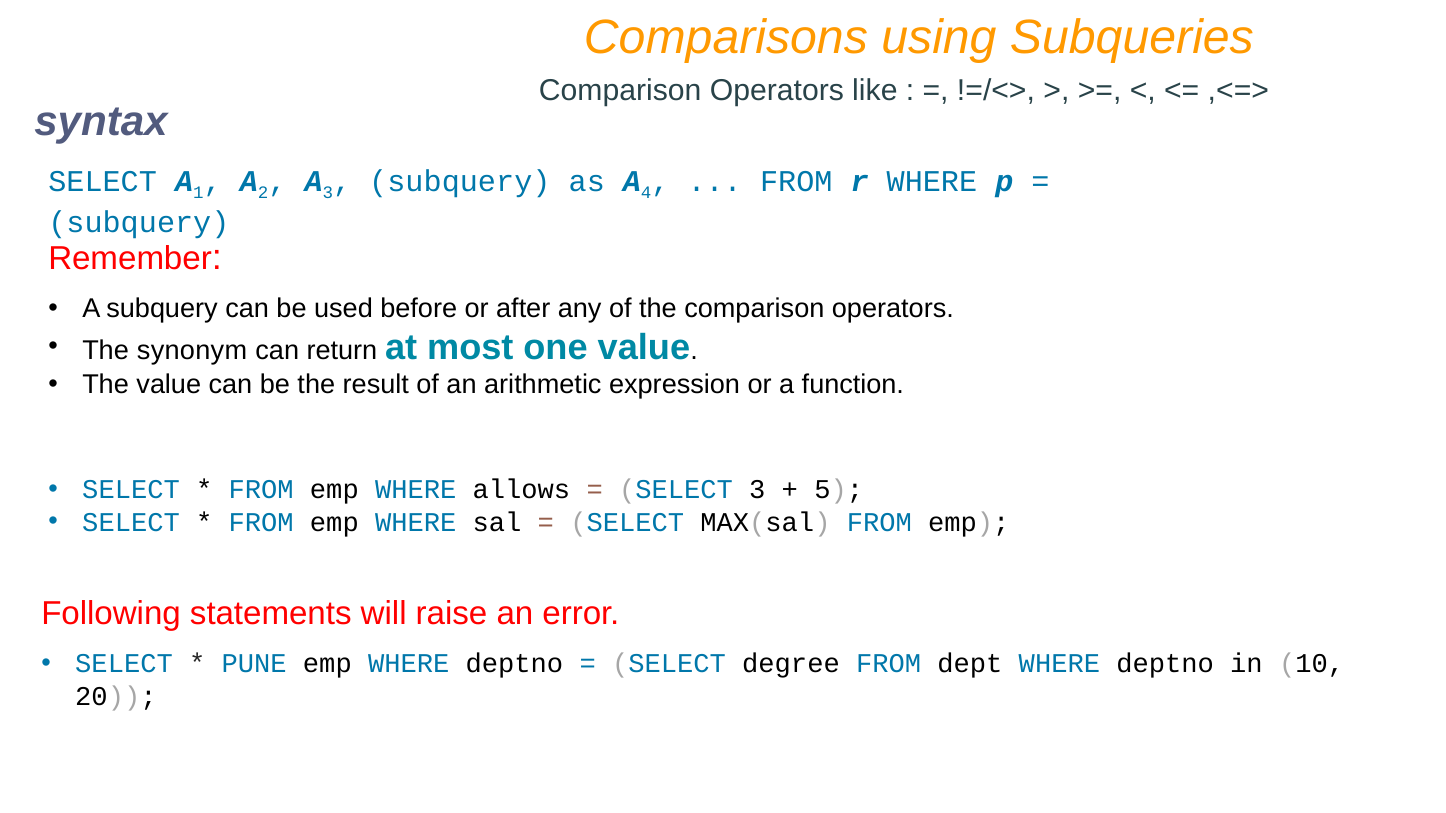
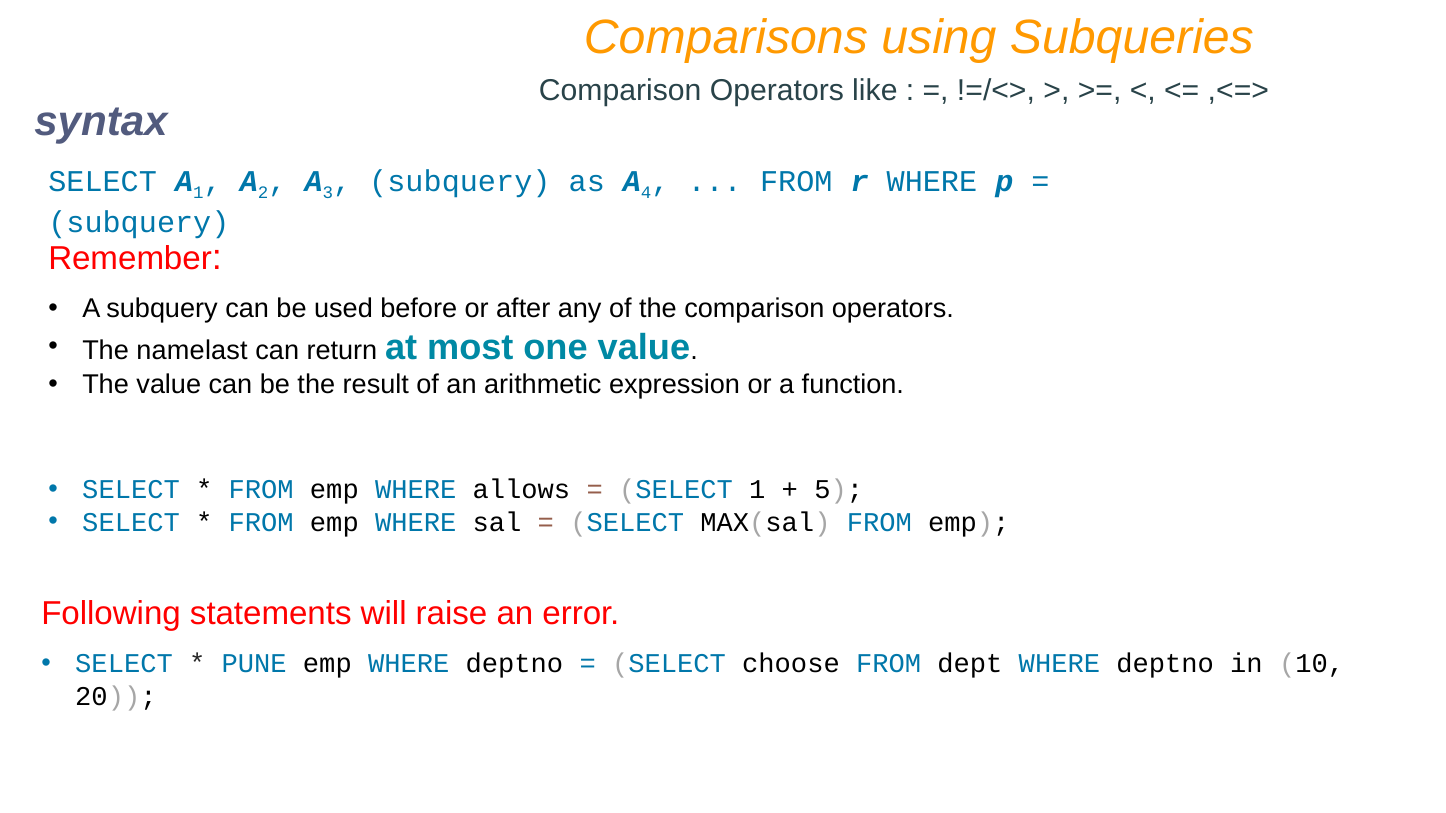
synonym: synonym -> namelast (192, 351)
SELECT 3: 3 -> 1 (757, 490)
degree: degree -> choose (791, 664)
